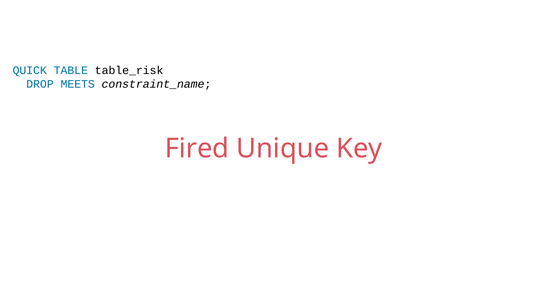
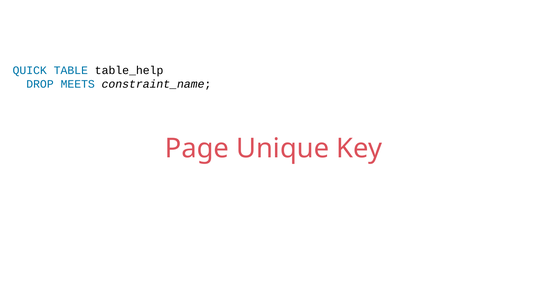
table_risk: table_risk -> table_help (129, 70)
Fired: Fired -> Page (197, 148)
